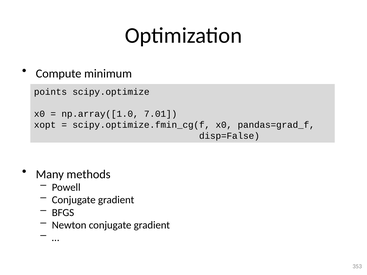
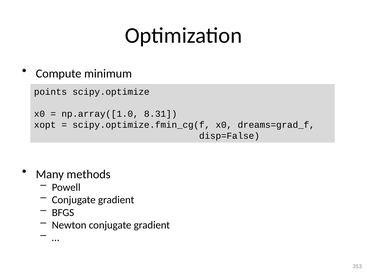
7.01: 7.01 -> 8.31 (161, 114)
pandas=grad_f: pandas=grad_f -> dreams=grad_f (276, 125)
